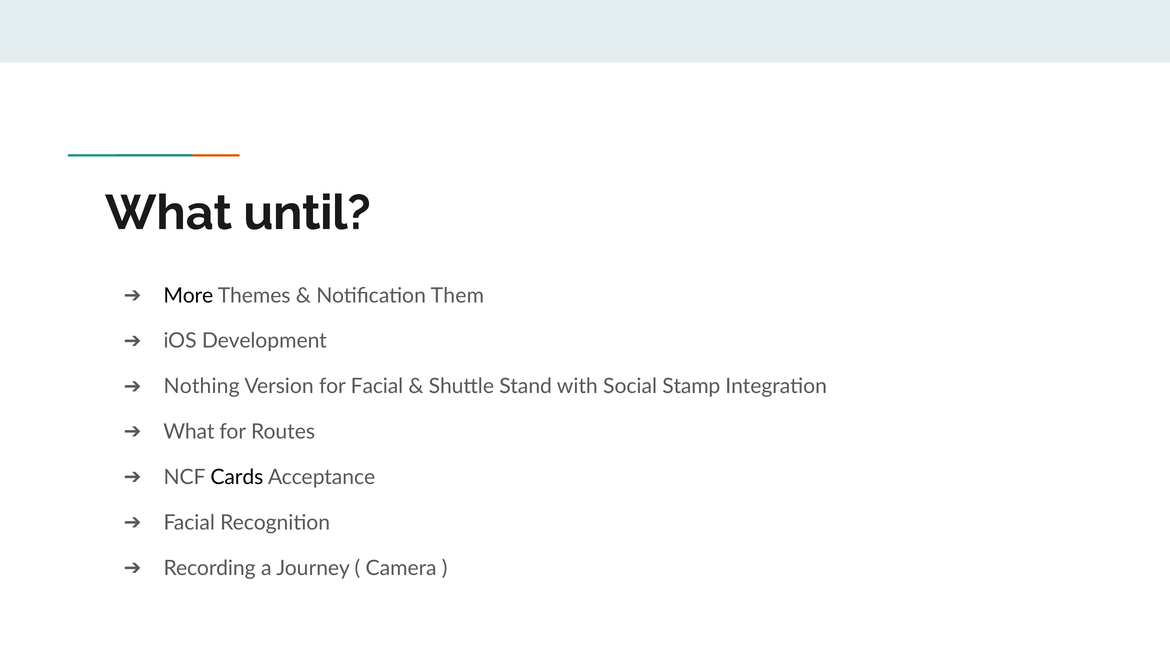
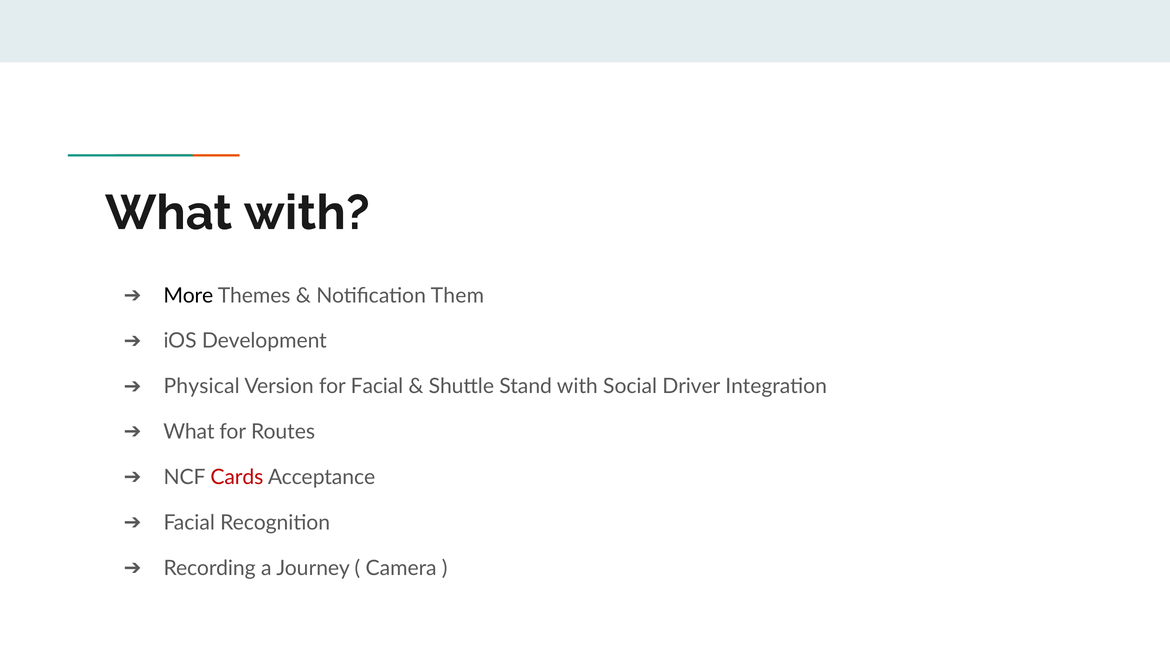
What until: until -> with (307, 213)
Nothing: Nothing -> Physical (202, 386)
Stamp: Stamp -> Driver (691, 386)
Cards colour: black -> red (237, 477)
